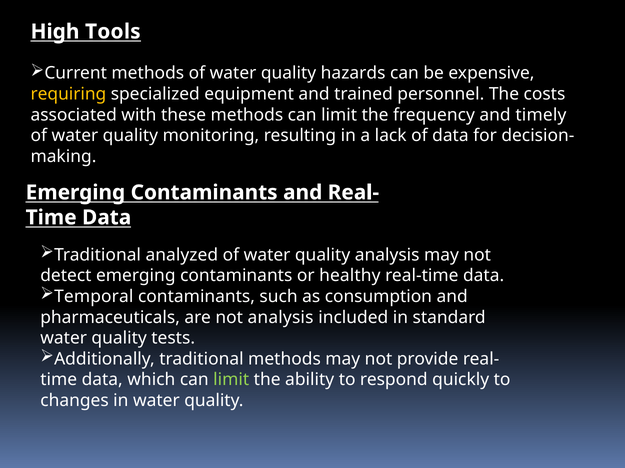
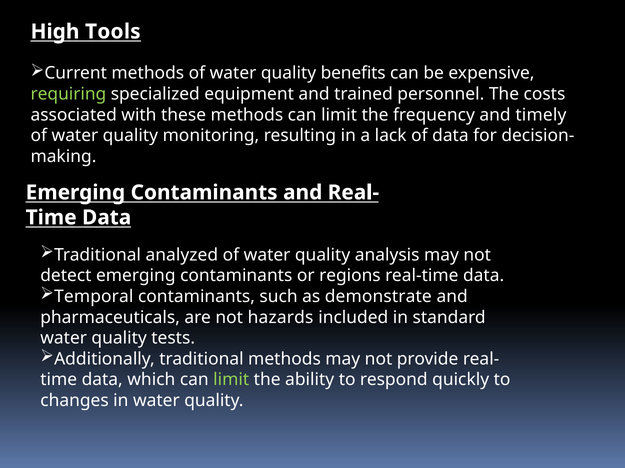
hazards: hazards -> benefits (353, 73)
requiring colour: yellow -> light green (68, 94)
healthy: healthy -> regions (350, 276)
consumption: consumption -> demonstrate (378, 297)
not analysis: analysis -> hazards (281, 318)
